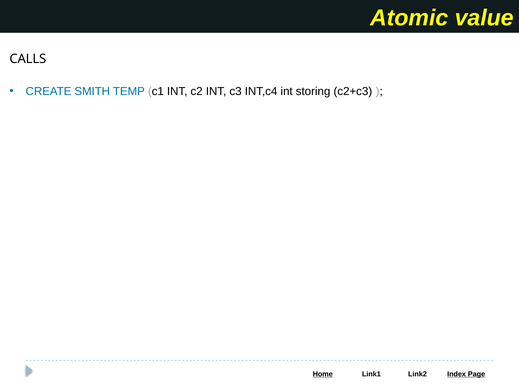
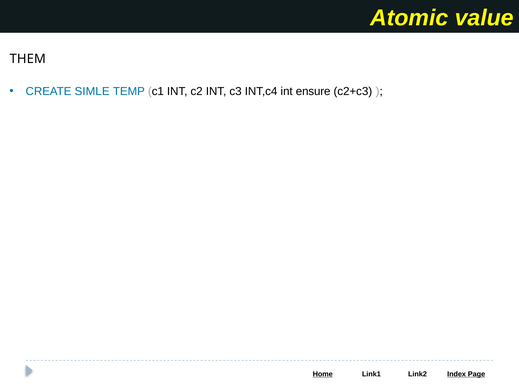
CALLS: CALLS -> THEM (28, 59)
SMITH: SMITH -> SIMLE (92, 91)
storing: storing -> ensure (313, 91)
